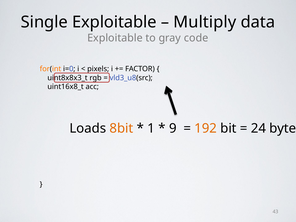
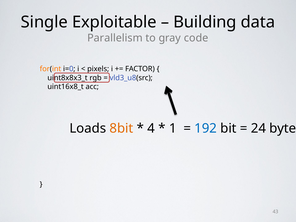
Multiply: Multiply -> Building (205, 22)
Exploitable: Exploitable -> Parallelism (115, 38)
1: 1 -> 4 (151, 128)
9: 9 -> 1 (173, 128)
192 colour: orange -> blue (206, 128)
